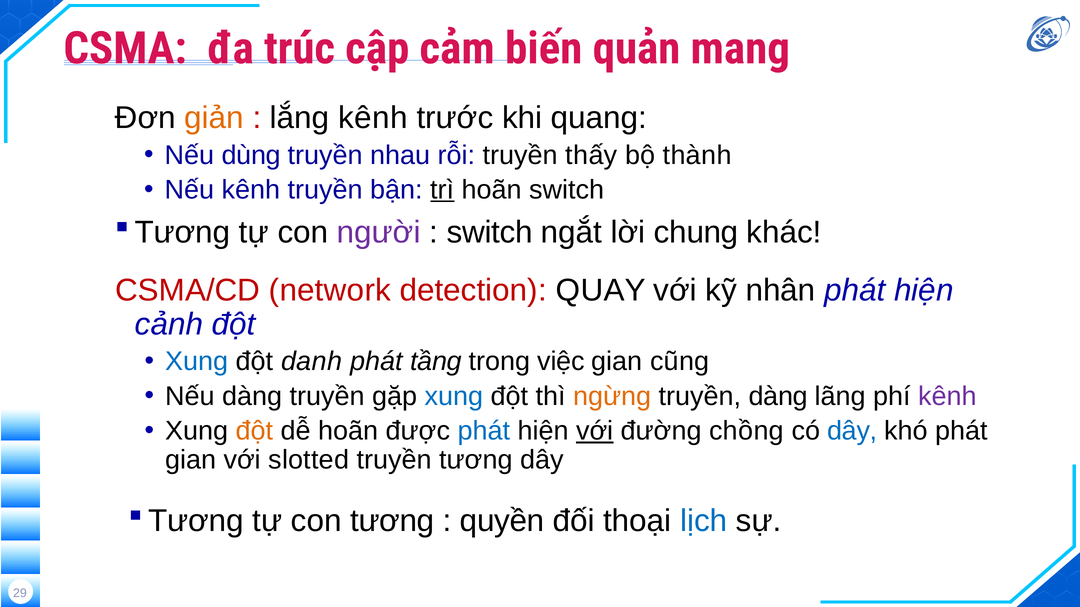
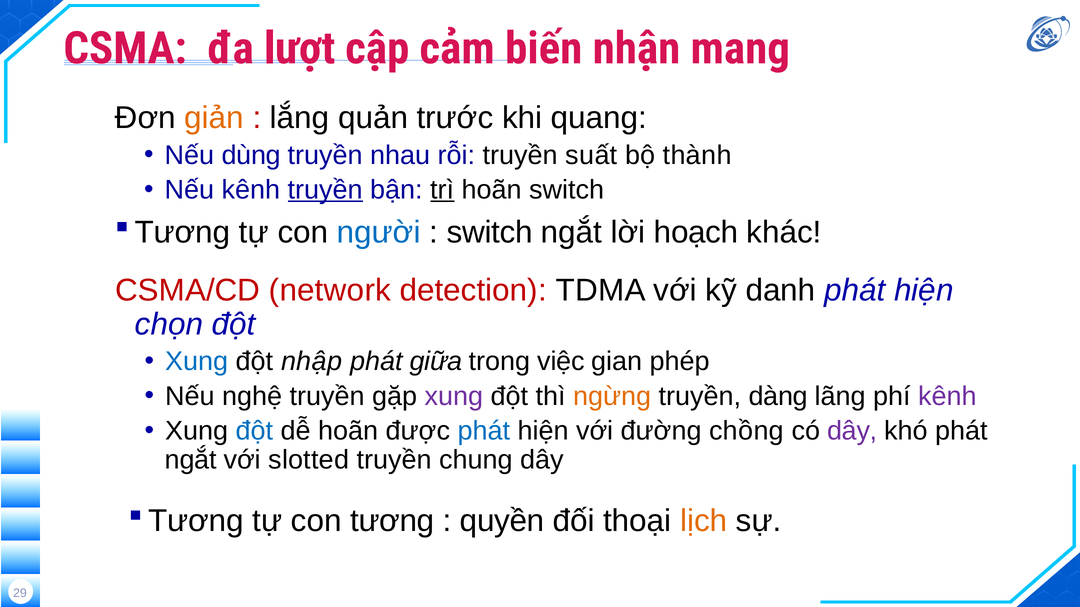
trúc: trúc -> lượt (300, 49)
quản: quản -> nhận (636, 49)
lắng kênh: kênh -> quản (373, 118)
thấy: thấy -> suất (591, 155)
truyền underline: none -> present (325, 190)
người colour: purple -> blue (379, 233)
chung: chung -> hoạch (696, 233)
QUAY: QUAY -> TDMA (601, 290)
nhân: nhân -> danh (781, 290)
cảnh: cảnh -> chọn (169, 324)
danh: danh -> nhập (312, 362)
tầng: tầng -> giữa (436, 362)
cũng: cũng -> phép (680, 362)
Nếu dàng: dàng -> nghệ (252, 396)
xung colour: blue -> purple (454, 396)
đột colour: orange -> blue (254, 431)
với underline: present -> none (595, 431)
dây colour: blue -> purple (852, 431)
gian: gian -> ngắt (191, 460)
truyền tương: tương -> chung (476, 460)
lịch colour: blue -> orange (704, 521)
